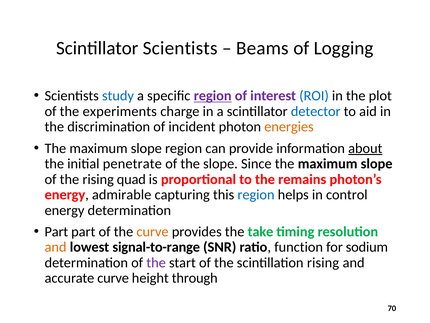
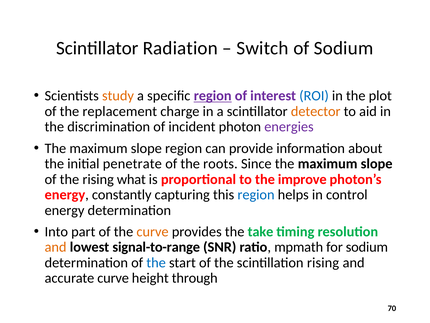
Scintillator Scientists: Scientists -> Radiation (180, 48)
Beams: Beams -> Switch (263, 48)
of Logging: Logging -> Sodium (344, 48)
study colour: blue -> orange (118, 96)
experiments: experiments -> replacement (120, 111)
detector colour: blue -> orange (316, 111)
energies colour: orange -> purple (289, 127)
about underline: present -> none (365, 148)
the slope: slope -> roots (220, 164)
quad: quad -> what (131, 179)
remains: remains -> improve (302, 179)
admirable: admirable -> constantly (122, 194)
Part: Part -> Into (56, 231)
function: function -> mpmath (299, 247)
the colour: purple -> blue (156, 262)
